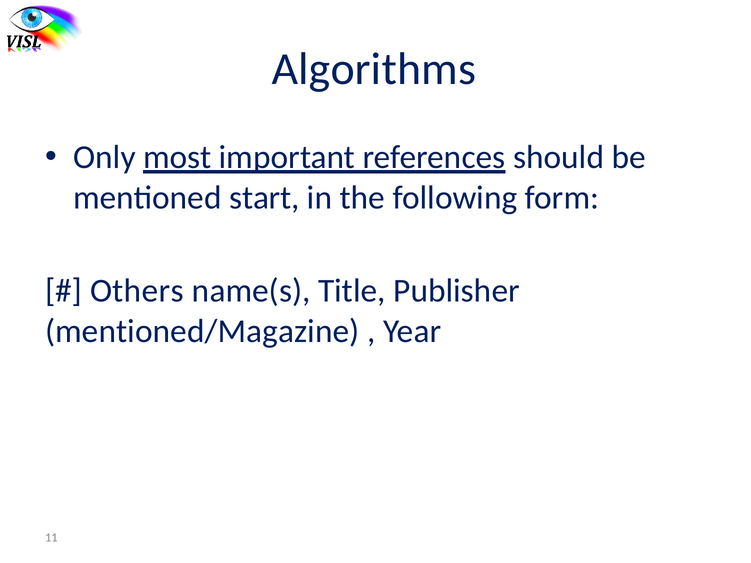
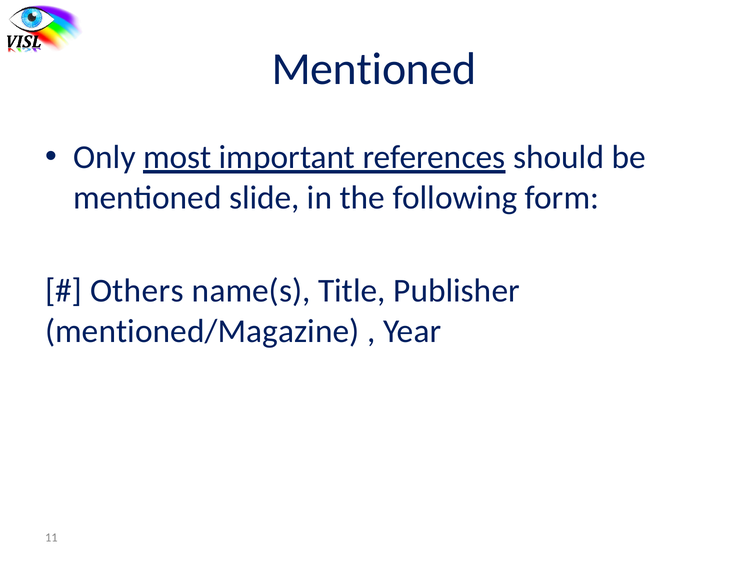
Algorithms: Algorithms -> Mentioned (374, 69)
start: start -> slide (264, 198)
